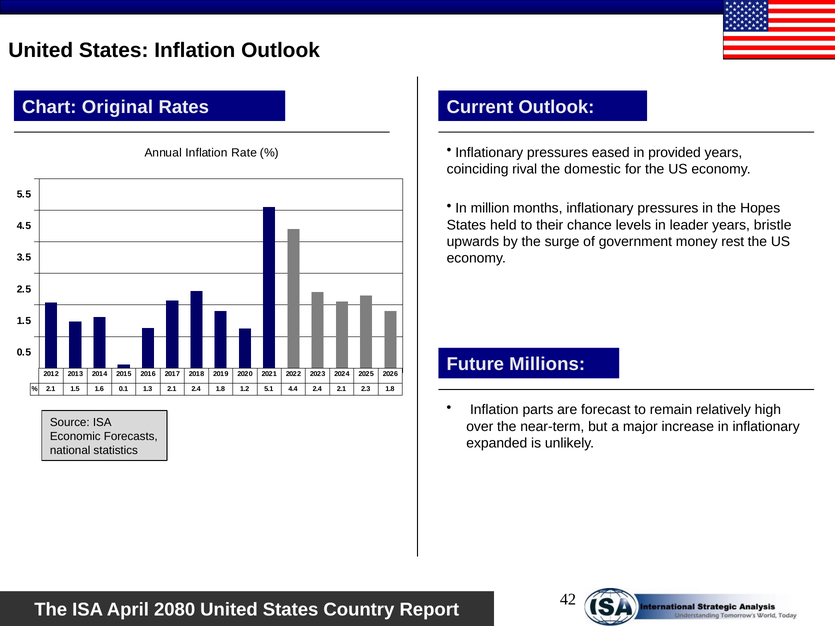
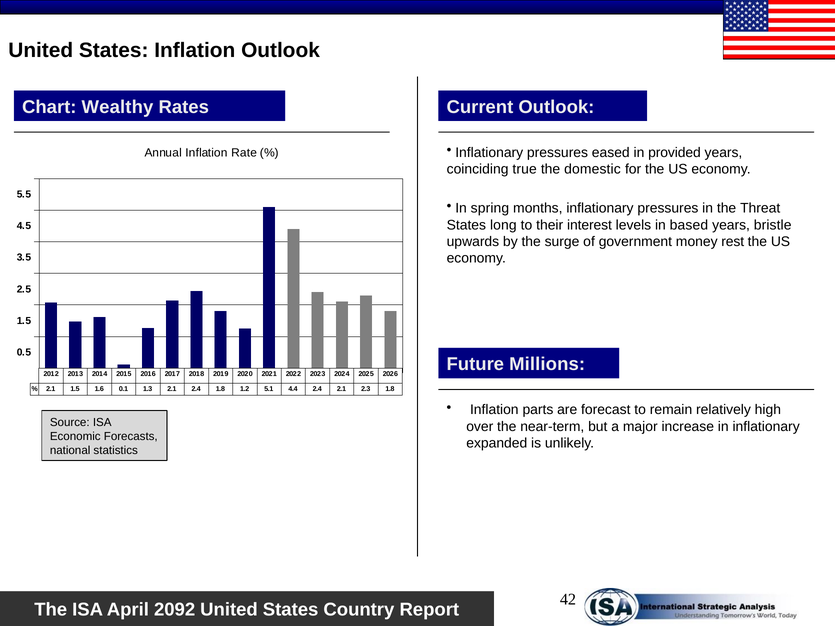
Original: Original -> Wealthy (117, 107)
rival: rival -> true (525, 169)
million: million -> spring (490, 208)
Hopes: Hopes -> Threat (760, 208)
held: held -> long (503, 225)
chance: chance -> interest (589, 225)
leader: leader -> based (689, 225)
2080: 2080 -> 2092 (175, 610)
